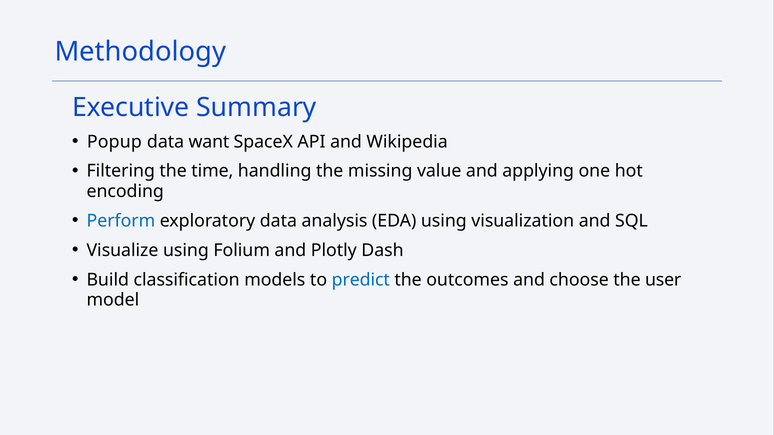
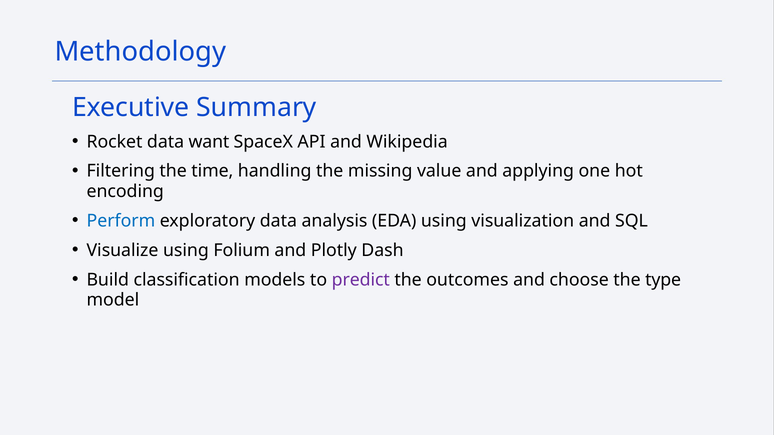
Popup: Popup -> Rocket (114, 142)
predict colour: blue -> purple (361, 280)
user: user -> type (663, 280)
